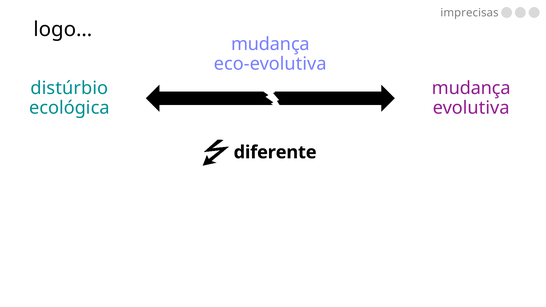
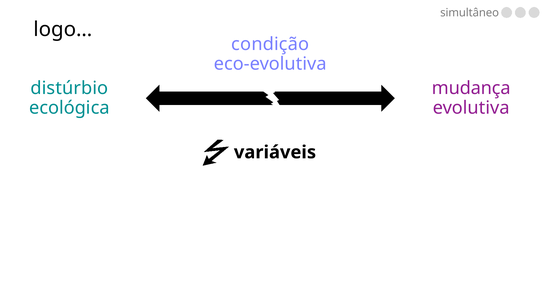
imprecisas: imprecisas -> simultâneo (470, 13)
mudança: mudança -> condição (270, 44)
diferente: diferente -> variáveis (275, 152)
